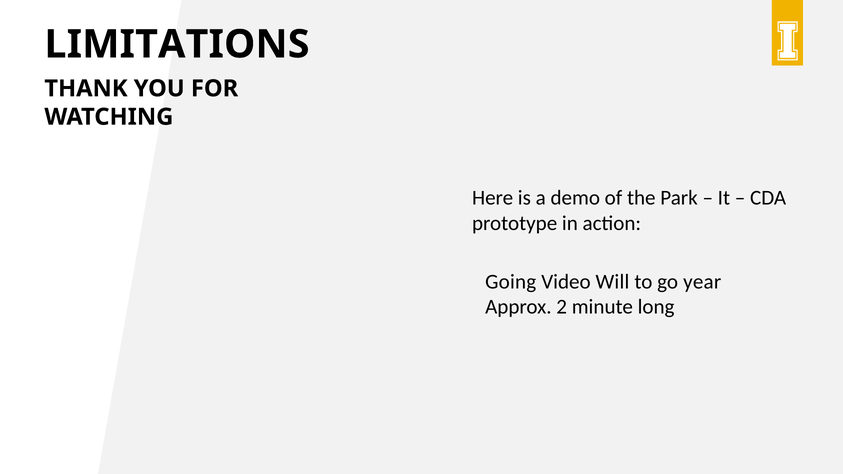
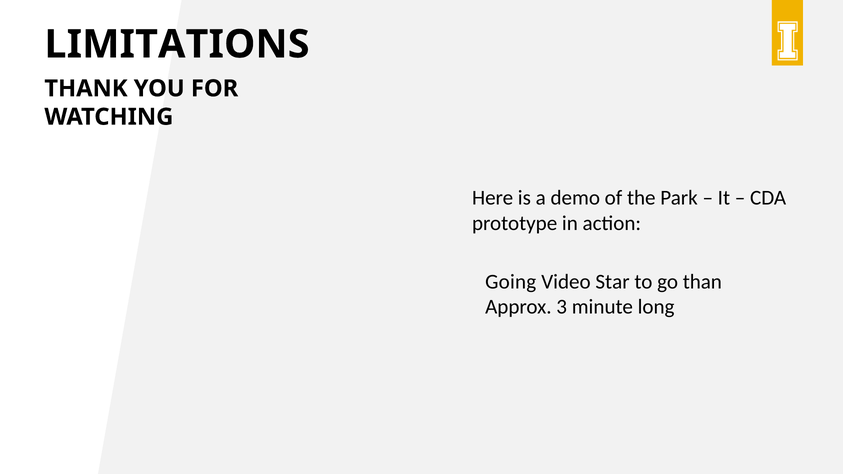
Will: Will -> Star (613, 282)
year: year -> than (702, 282)
2: 2 -> 3 (562, 307)
